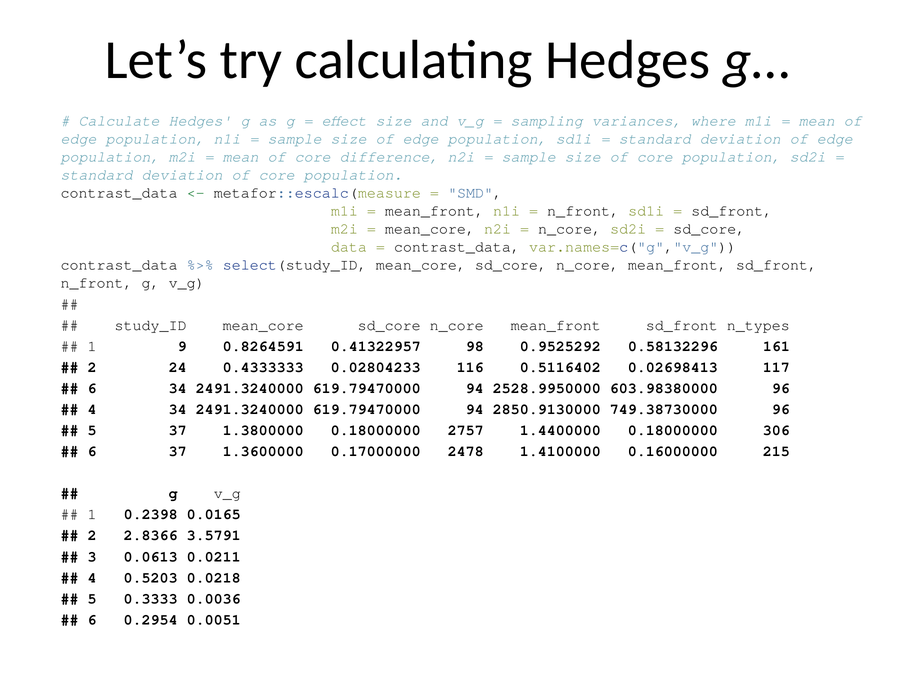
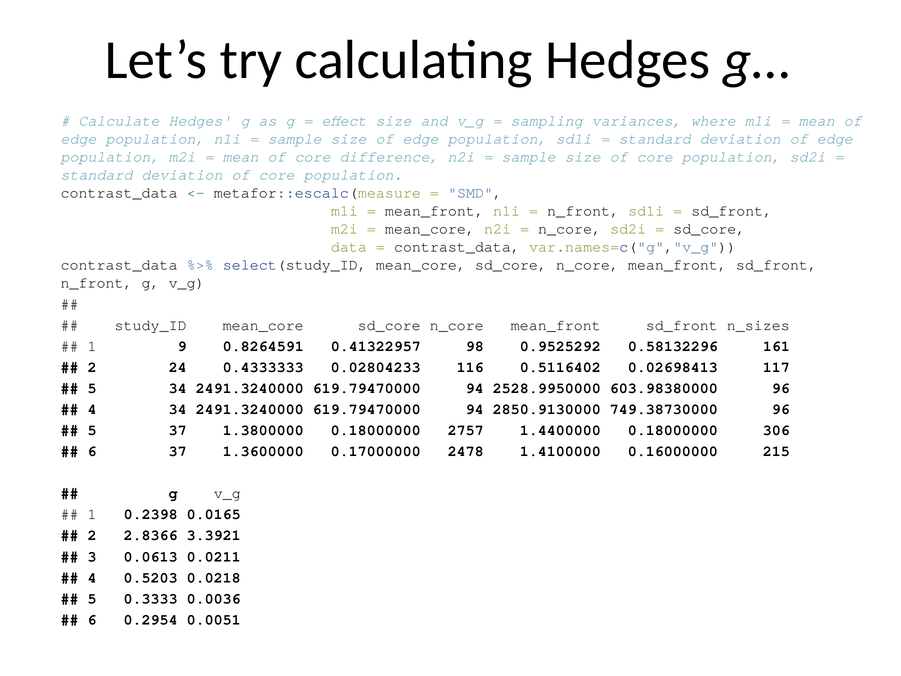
n_types: n_types -> n_sizes (758, 325)
6: 6 -> 5 (92, 388)
3.5791: 3.5791 -> 3.3921 (214, 535)
